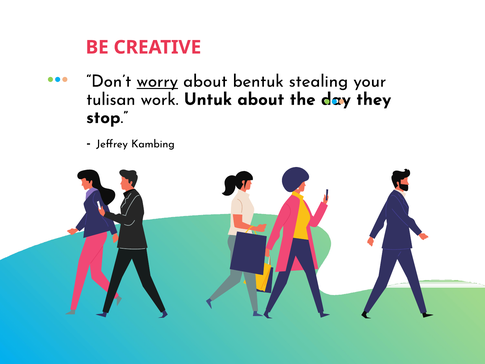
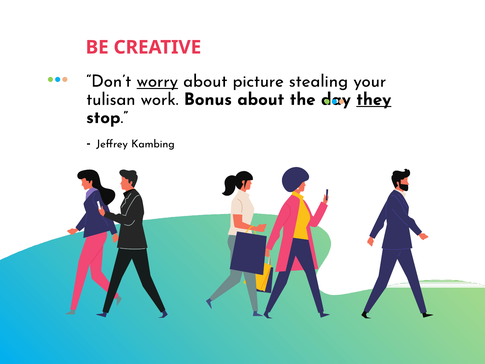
bentuk: bentuk -> picture (258, 81)
Untuk: Untuk -> Bonus (208, 99)
they underline: none -> present (374, 99)
